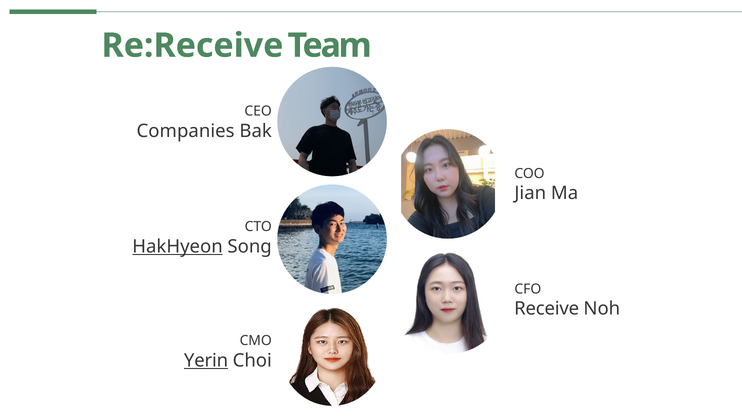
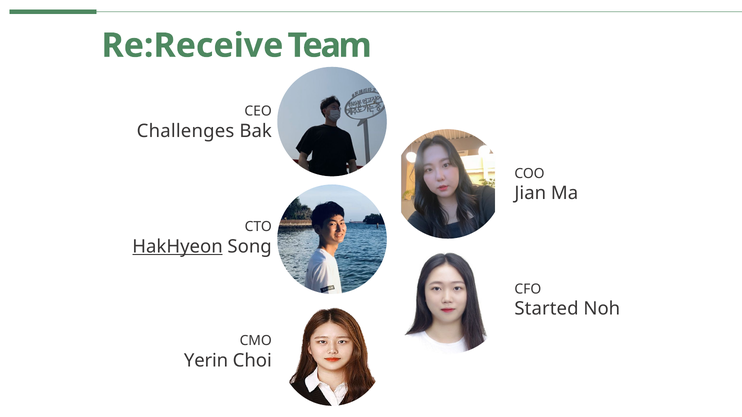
Companies: Companies -> Challenges (186, 131)
Receive: Receive -> Started (547, 309)
Yerin underline: present -> none (206, 361)
